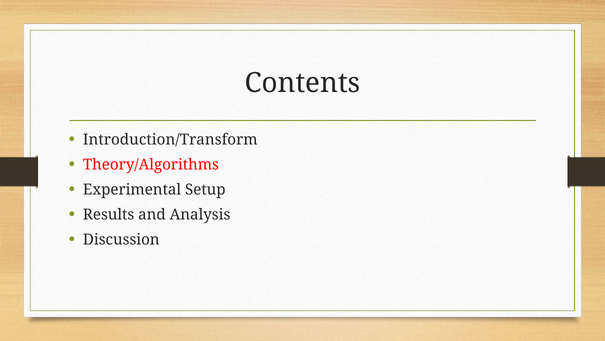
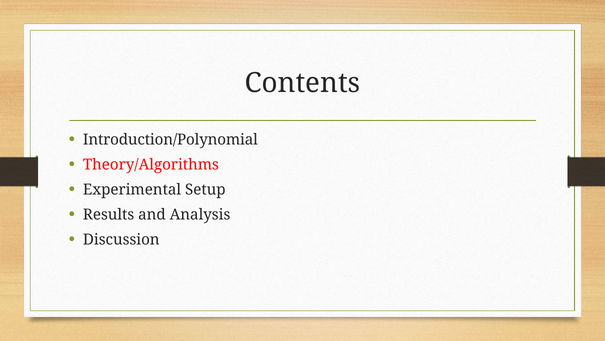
Introduction/Transform: Introduction/Transform -> Introduction/Polynomial (170, 139)
